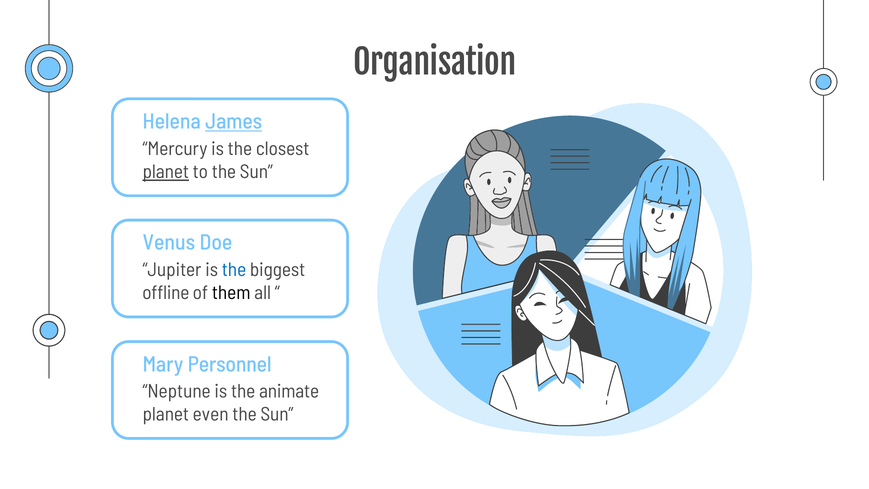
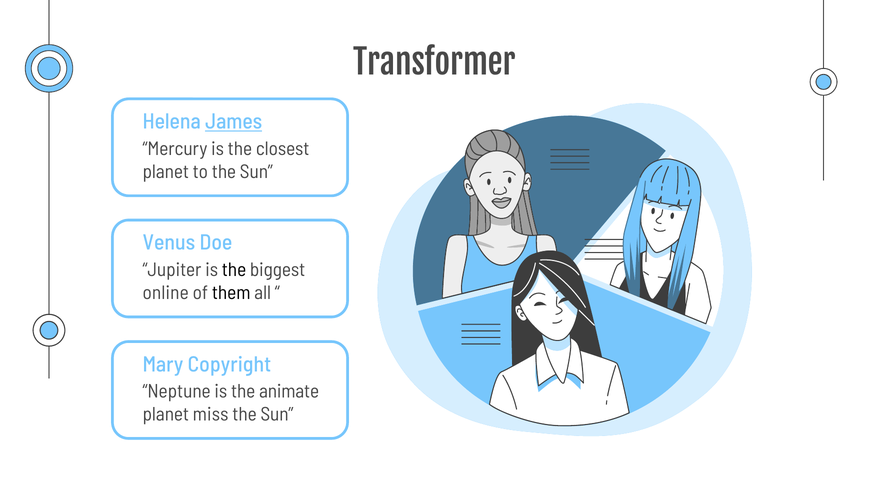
Organisation: Organisation -> Transformer (435, 63)
planet underline: present -> none (166, 172)
the colour: blue -> black (234, 270)
offline: offline -> online (166, 293)
Personnel: Personnel -> Copyright (229, 364)
even: even -> miss (211, 414)
